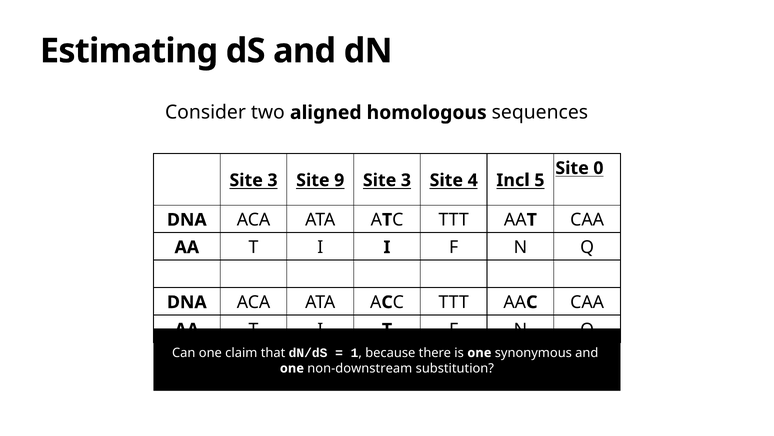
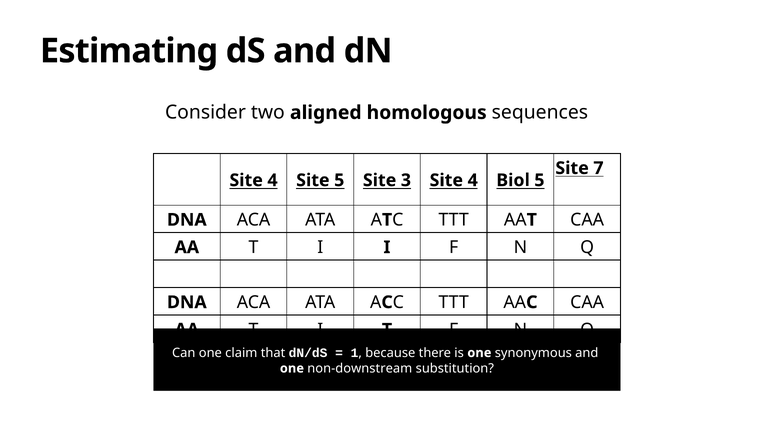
0: 0 -> 7 (598, 168)
3: 3 -> 4 (272, 180)
Site 9: 9 -> 5 (339, 180)
Incl: Incl -> Biol (513, 180)
